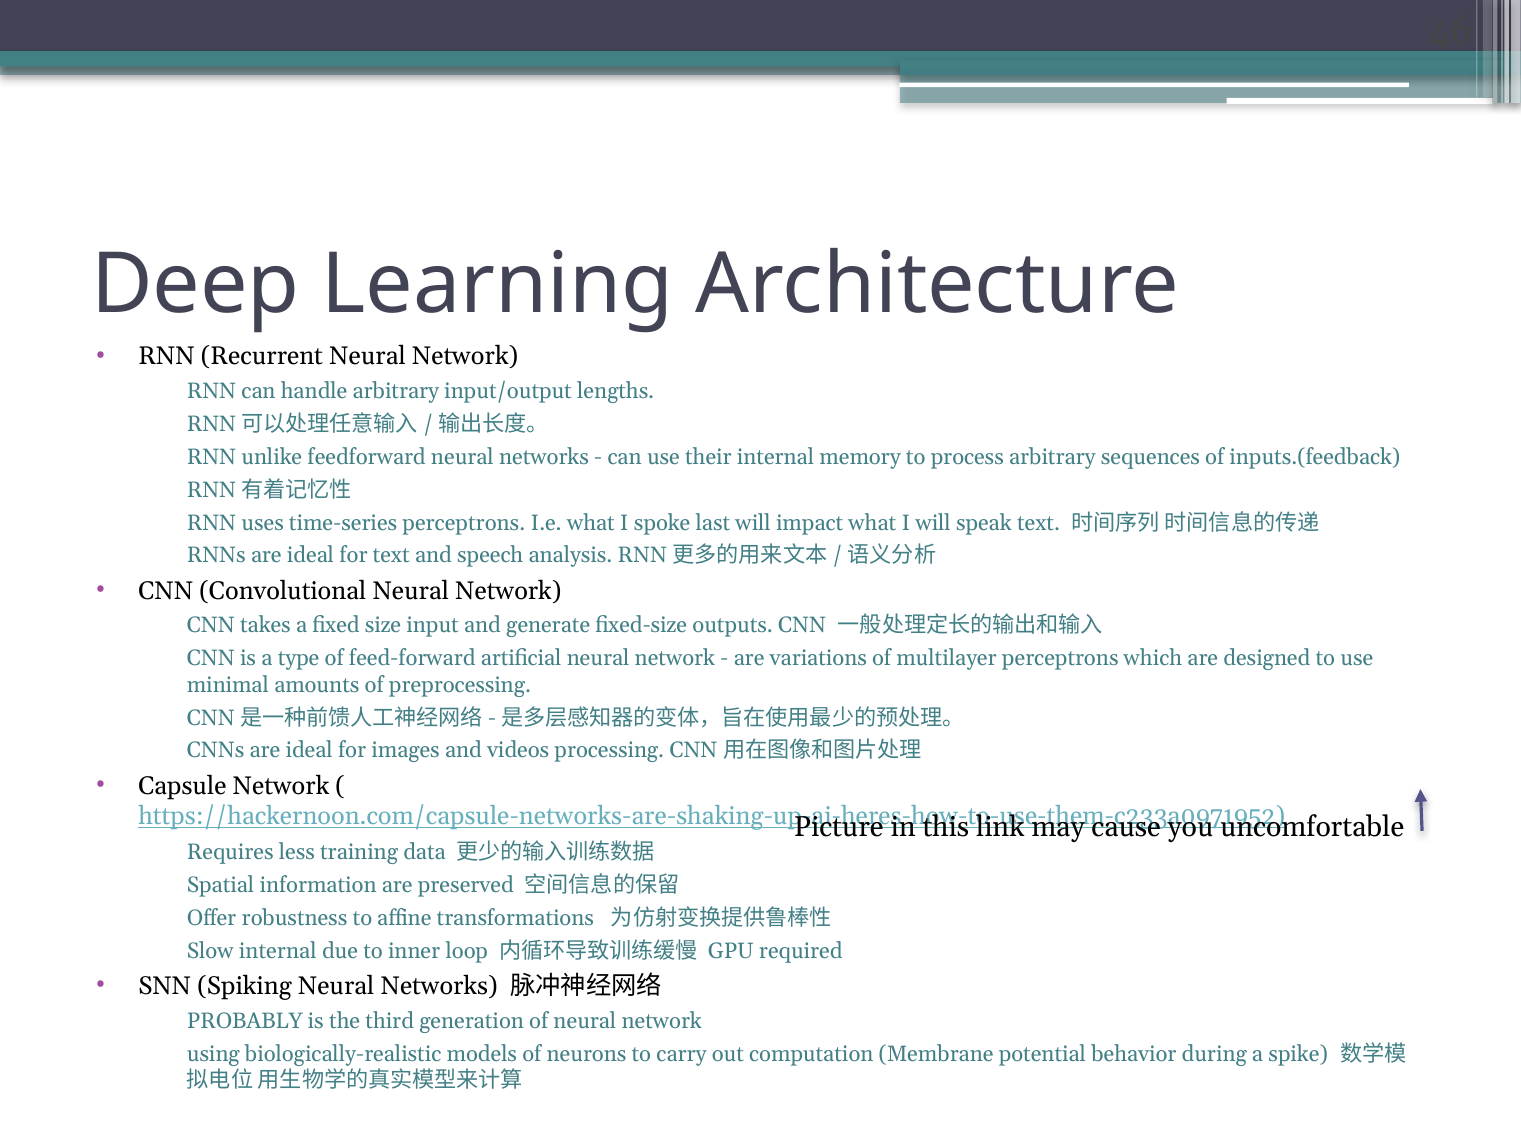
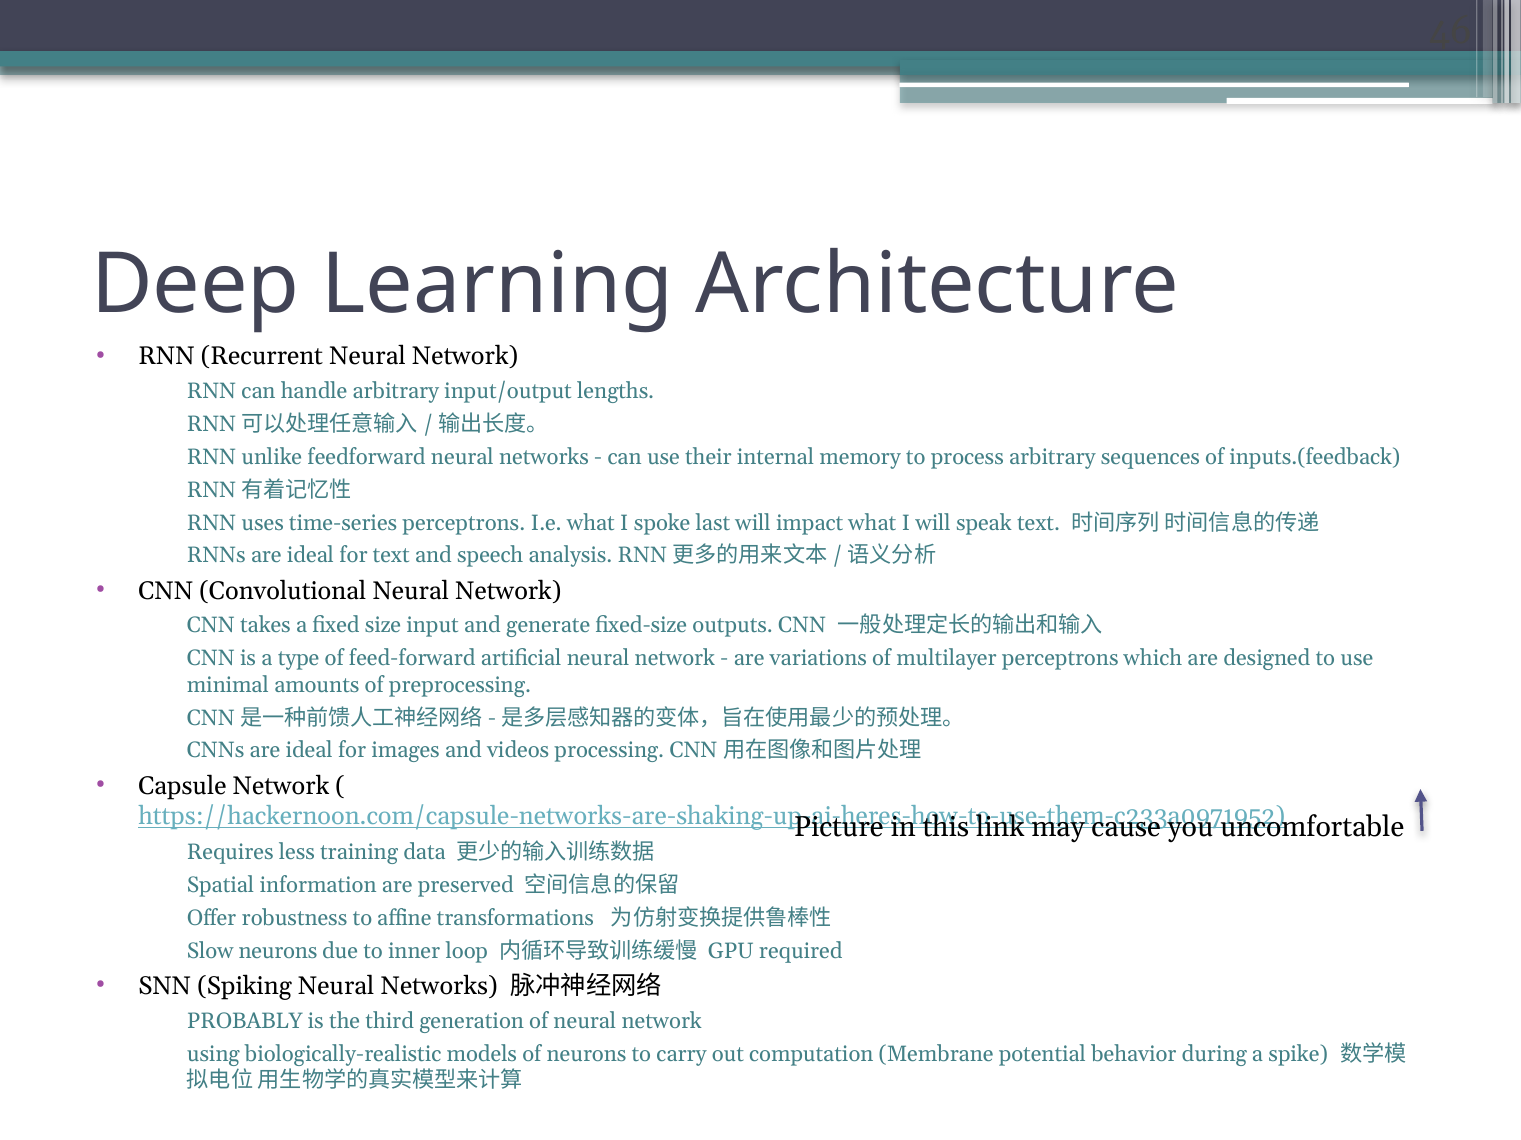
Slow internal: internal -> neurons (278, 952)
